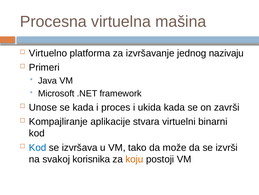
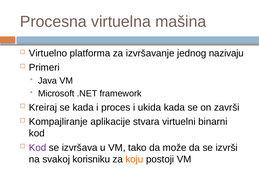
Unose: Unose -> Kreiraj (43, 107)
Kod colour: blue -> purple (38, 147)
korisnika: korisnika -> korisniku (91, 159)
